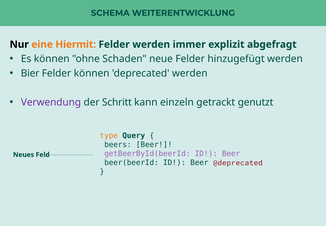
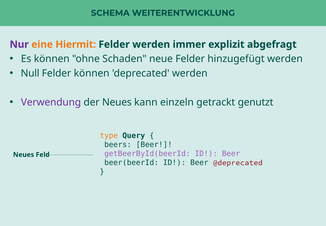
Nur colour: black -> purple (19, 44)
Bier: Bier -> Null (30, 73)
der Schritt: Schritt -> Neues (117, 102)
